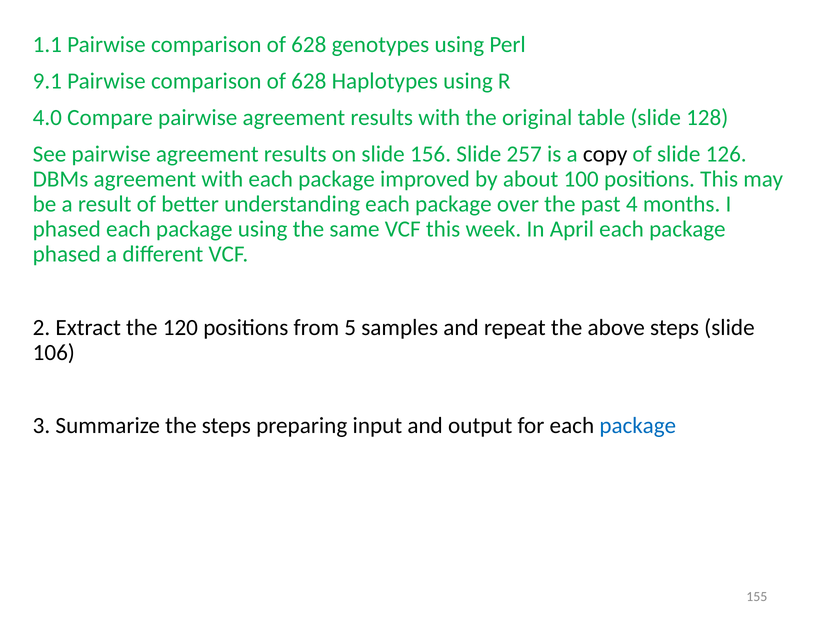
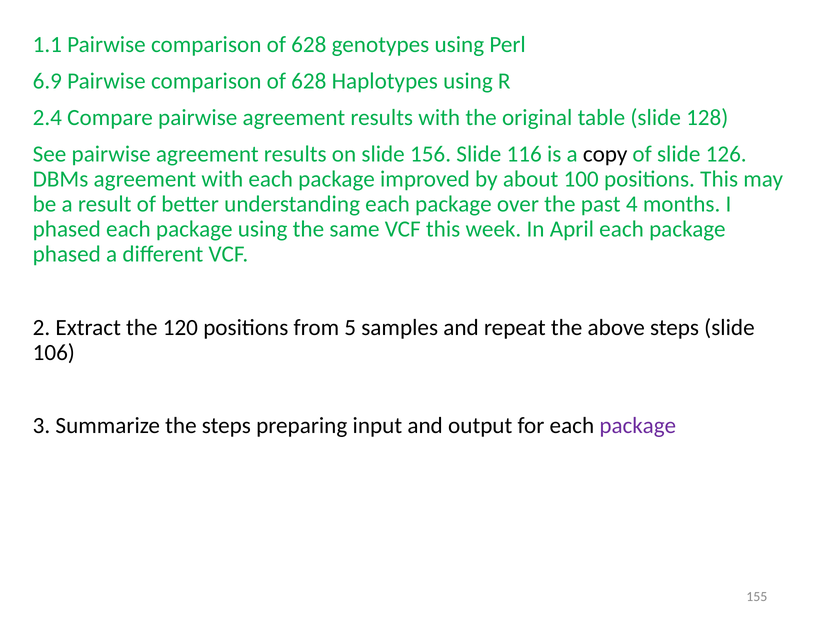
9.1: 9.1 -> 6.9 (47, 81)
4.0: 4.0 -> 2.4 (47, 118)
257: 257 -> 116 (524, 154)
package colour: blue -> purple (638, 426)
